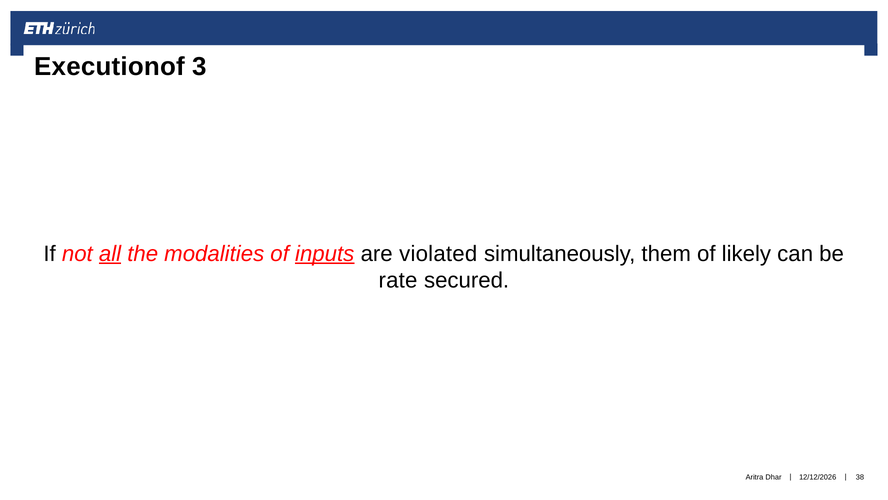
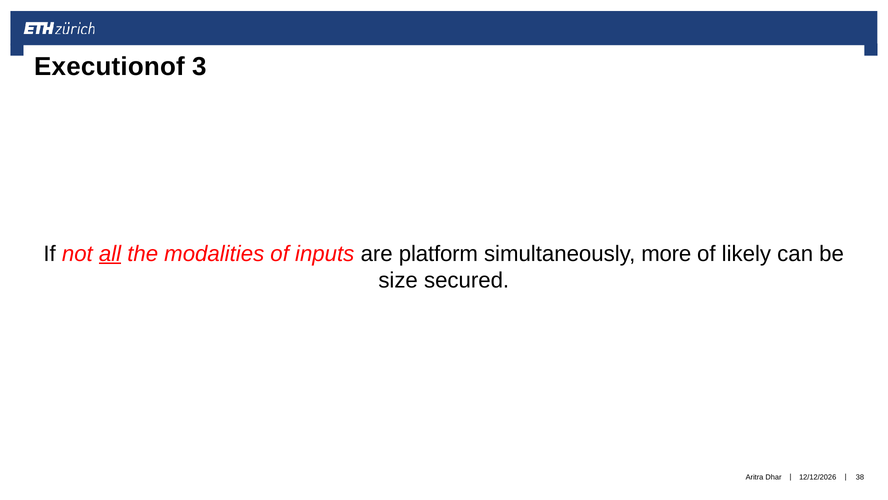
inputs underline: present -> none (325, 254)
violated: violated -> platform (438, 254)
them: them -> more (666, 254)
rate: rate -> size (398, 280)
